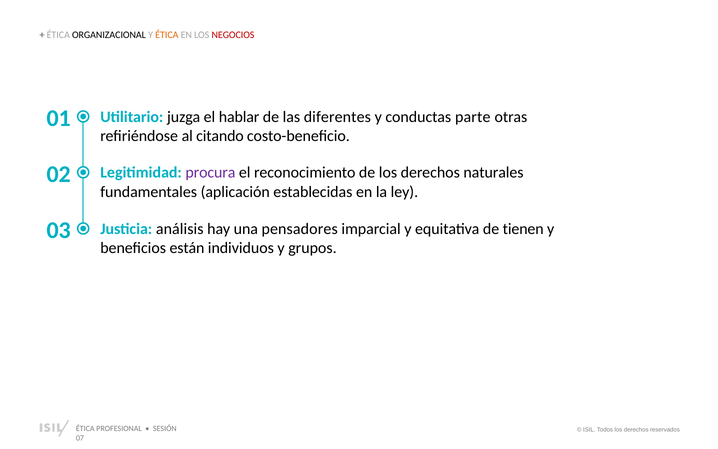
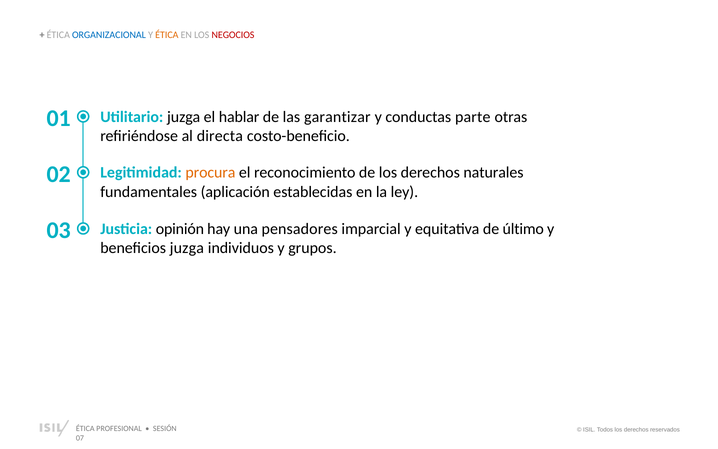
ORGANIZACIONAL colour: black -> blue (109, 35)
diferentes: diferentes -> garantizar (337, 117)
citando: citando -> directa (220, 136)
procura colour: purple -> orange (210, 173)
análisis: análisis -> opinión (180, 229)
tienen: tienen -> último (523, 229)
beneficios están: están -> juzga (187, 248)
